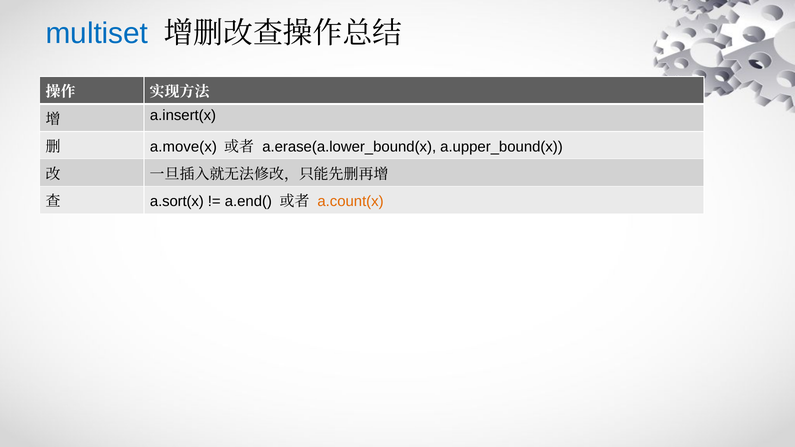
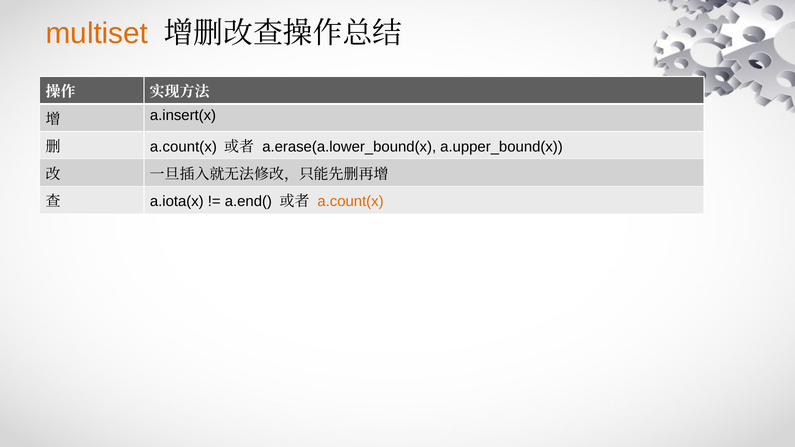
multiset colour: blue -> orange (97, 33)
a.move(x: a.move(x -> a.count(x (183, 147)
a.sort(x: a.sort(x -> a.iota(x (177, 202)
